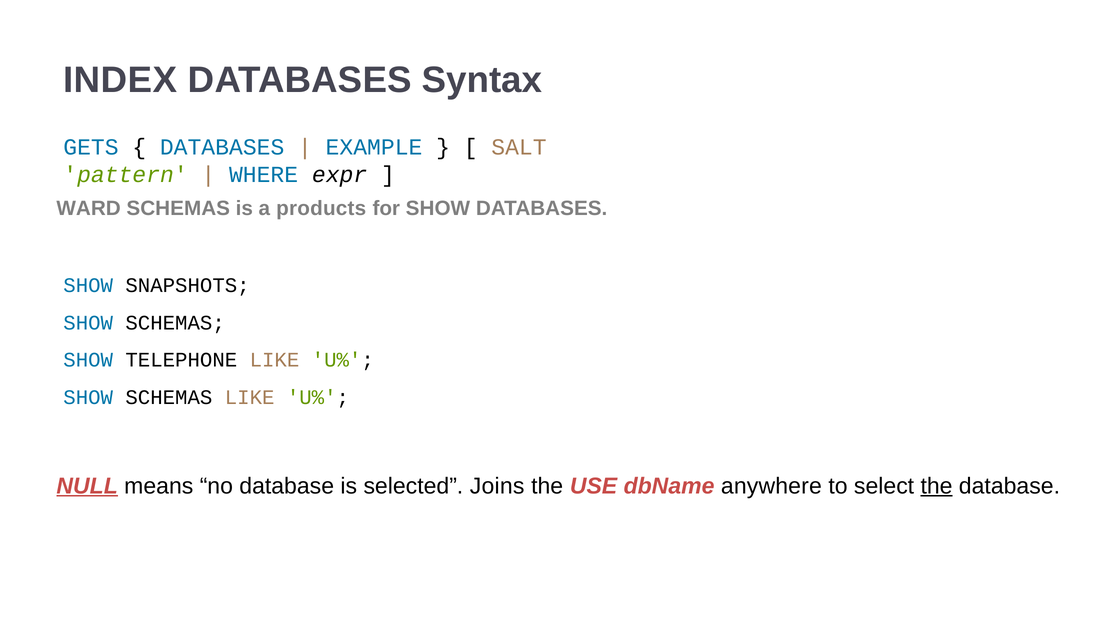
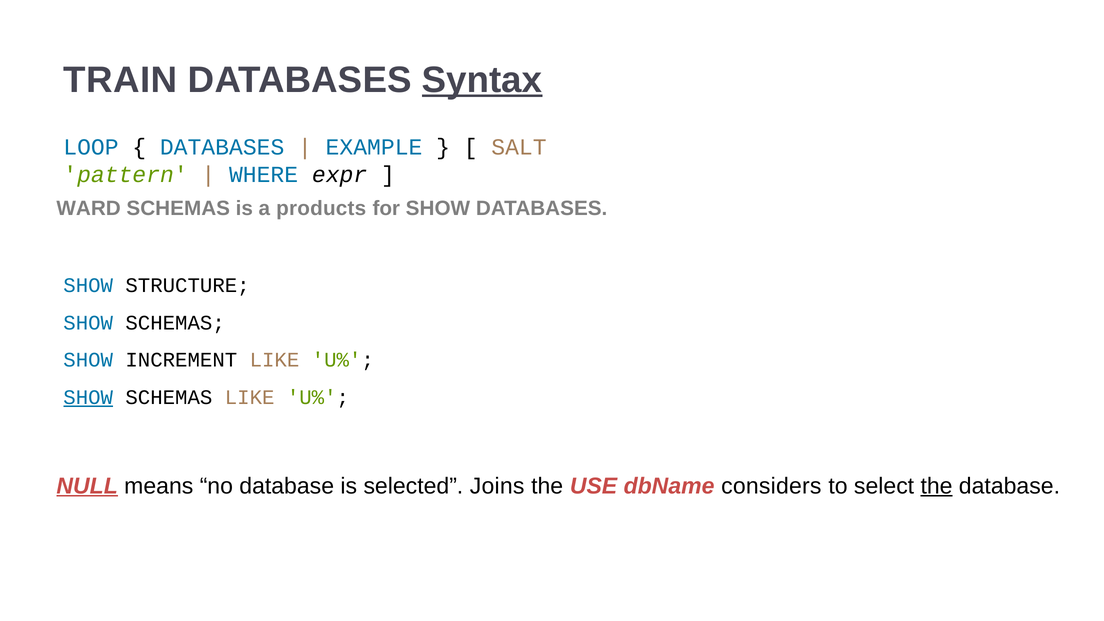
INDEX: INDEX -> TRAIN (120, 80)
Syntax underline: none -> present (482, 80)
GETS: GETS -> LOOP (91, 147)
SNAPSHOTS: SNAPSHOTS -> STRUCTURE (188, 286)
TELEPHONE: TELEPHONE -> INCREMENT (181, 360)
SHOW underline: none -> present (88, 397)
anywhere: anywhere -> considers (771, 486)
